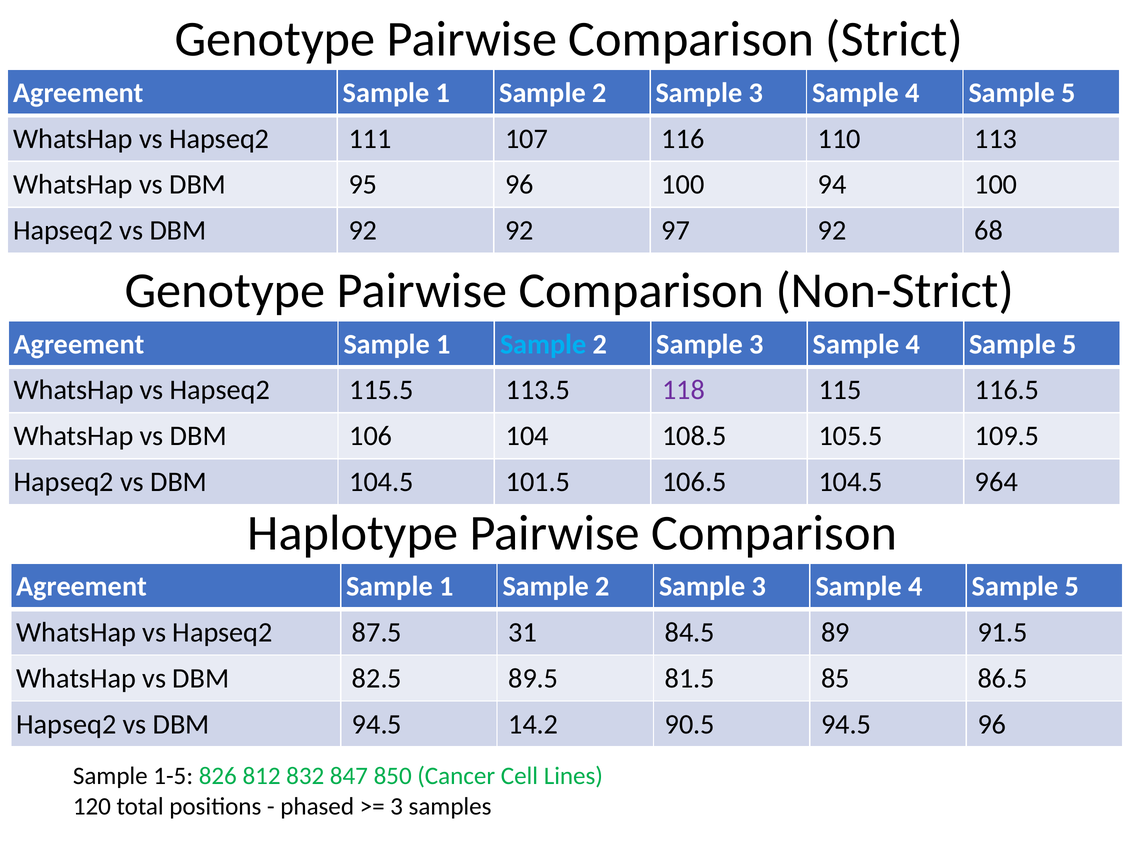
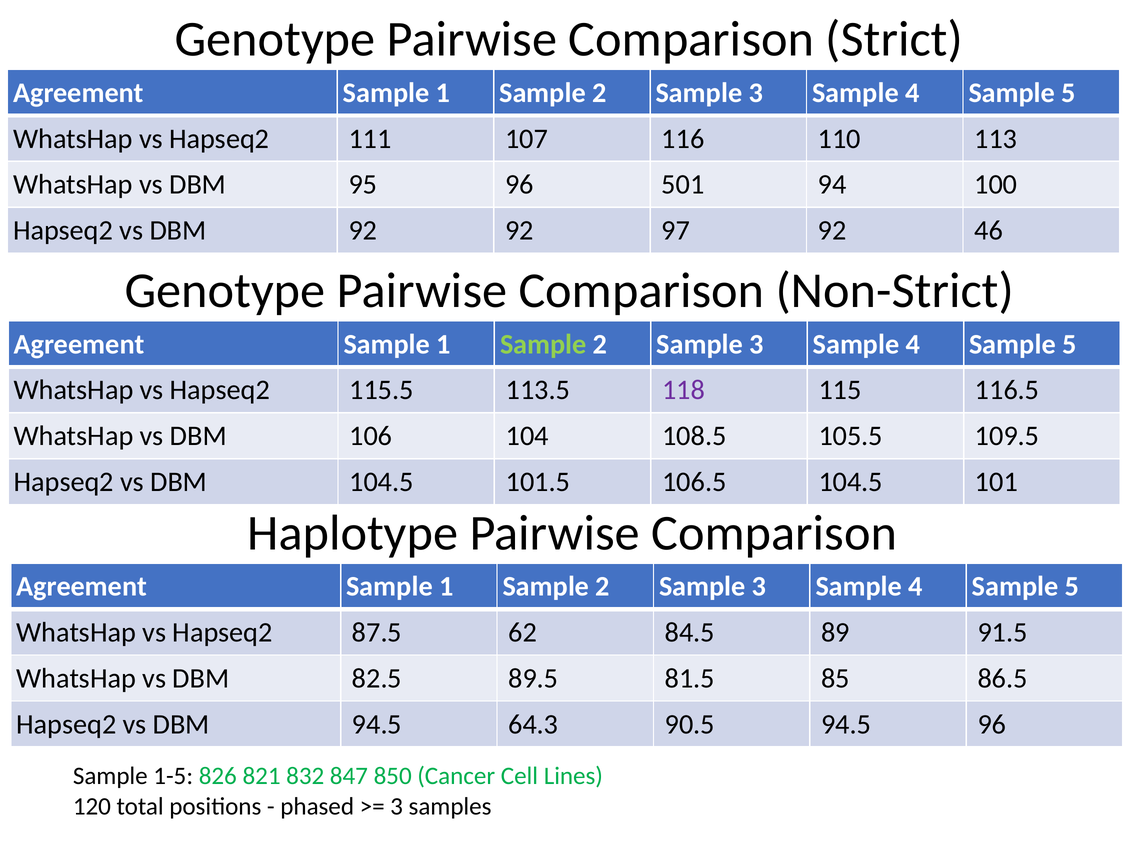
96 100: 100 -> 501 (683, 185)
68: 68 -> 46 (989, 230)
Sample colour: light blue -> light green (543, 344)
964: 964 -> 101 (996, 482)
31: 31 -> 62 (523, 633)
14.2: 14.2 -> 64.3 (533, 724)
812: 812 -> 821 (262, 776)
